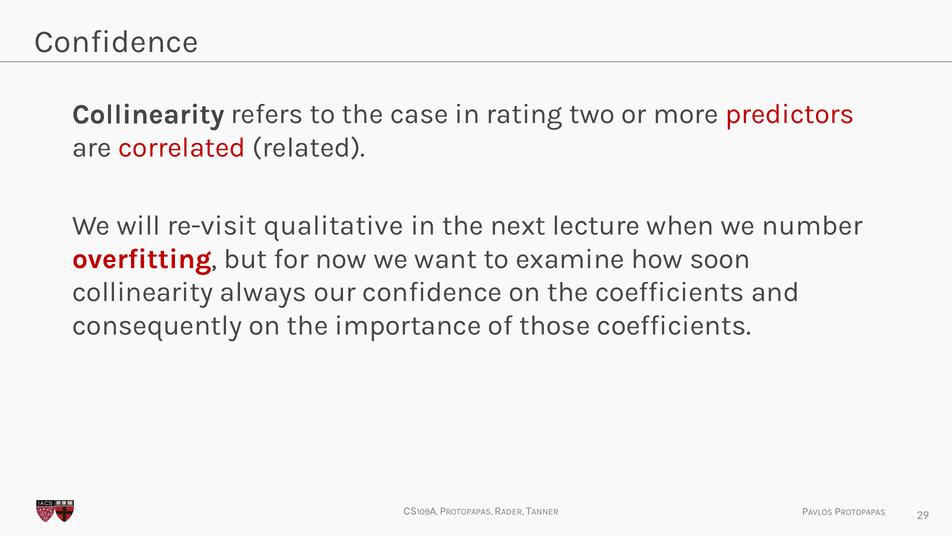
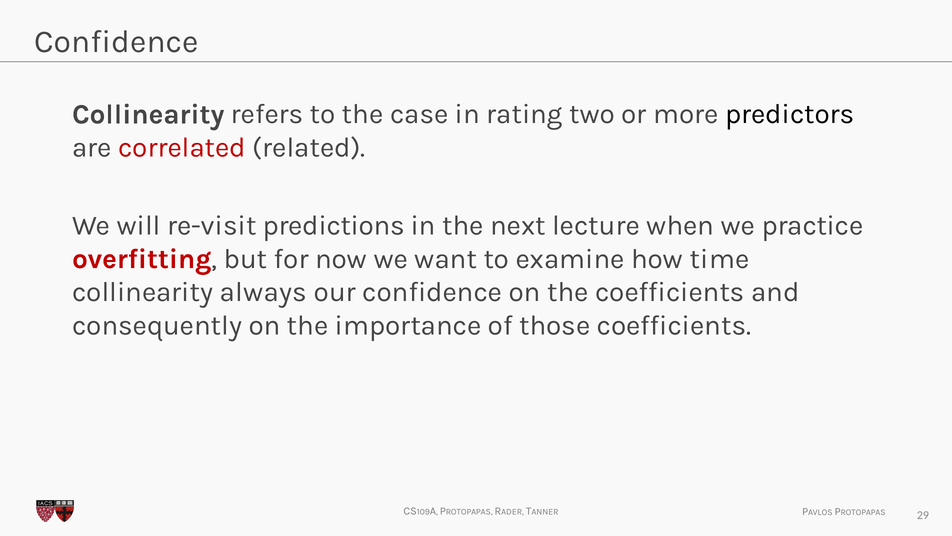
predictors colour: red -> black (790, 114)
qualitative: qualitative -> predictions (334, 225)
number: number -> practice (812, 225)
soon: soon -> time (720, 259)
